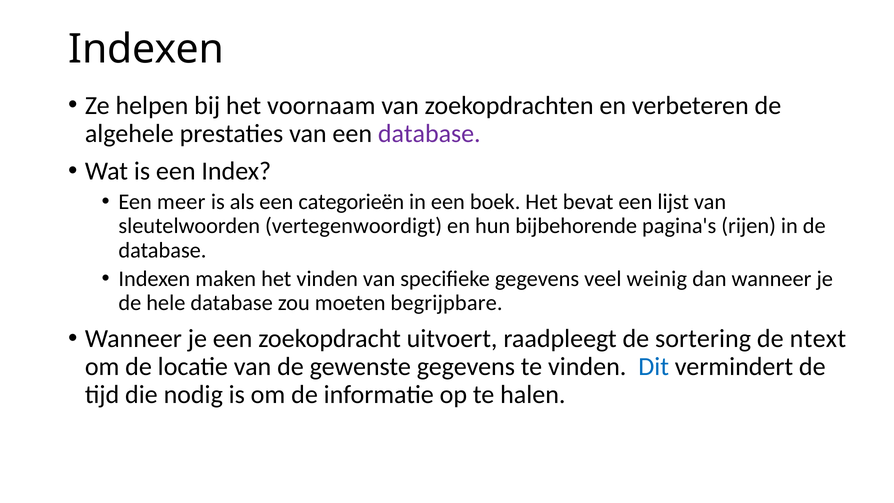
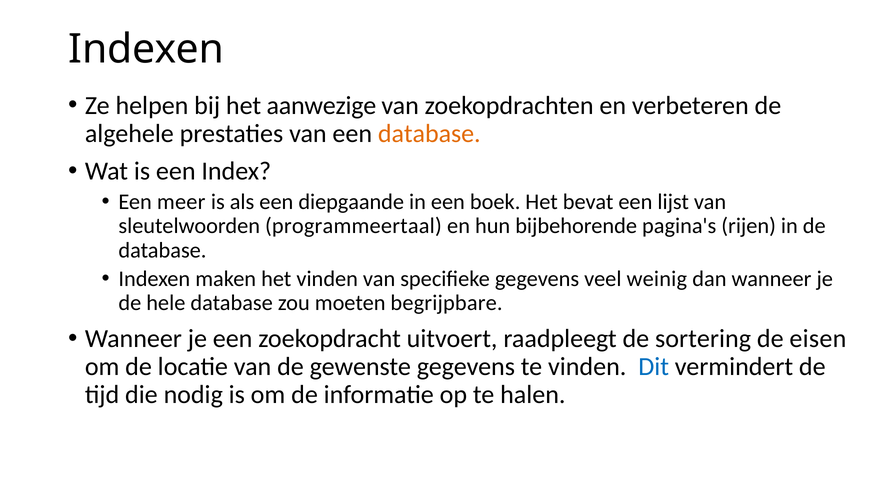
voornaam: voornaam -> aanwezige (321, 105)
database colour: purple -> orange (429, 134)
categorieën: categorieën -> diepgaande (351, 202)
vertegenwoordigt: vertegenwoordigt -> programmeertaal (353, 226)
ntext: ntext -> eisen (818, 338)
